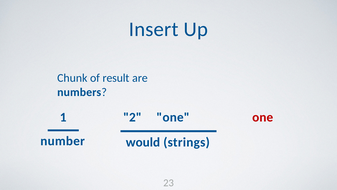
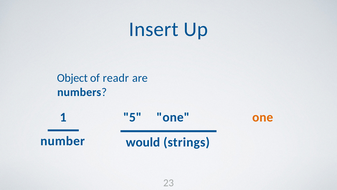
Chunk: Chunk -> Object (72, 78)
result: result -> readr (116, 78)
one colour: red -> orange (263, 117)
2: 2 -> 5 (132, 117)
